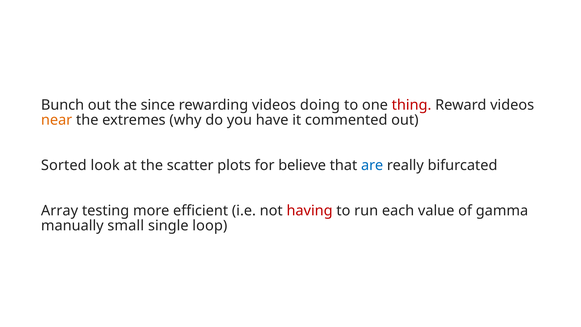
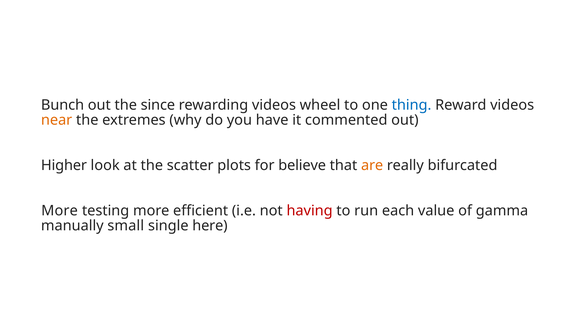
doing: doing -> wheel (320, 105)
thing colour: red -> blue (412, 105)
Sorted: Sorted -> Higher (64, 165)
are colour: blue -> orange (372, 165)
Array: Array -> More (60, 211)
loop: loop -> here (210, 225)
